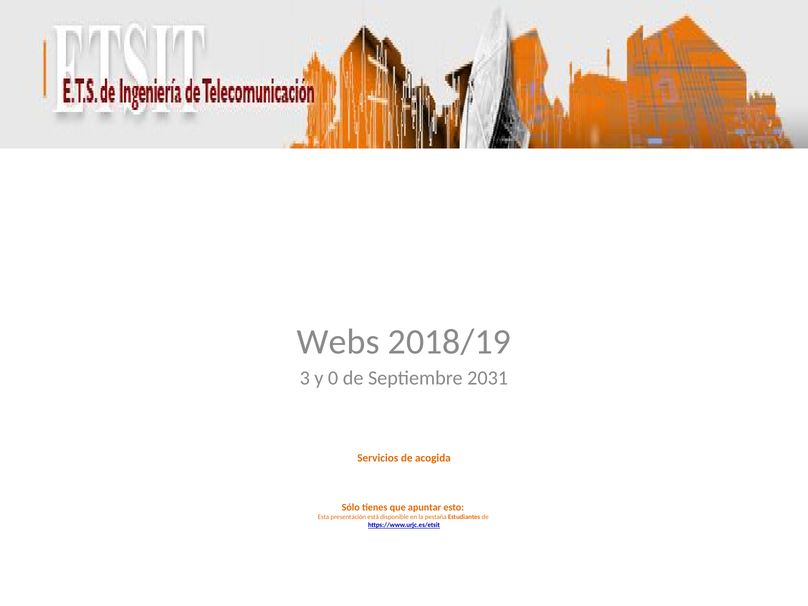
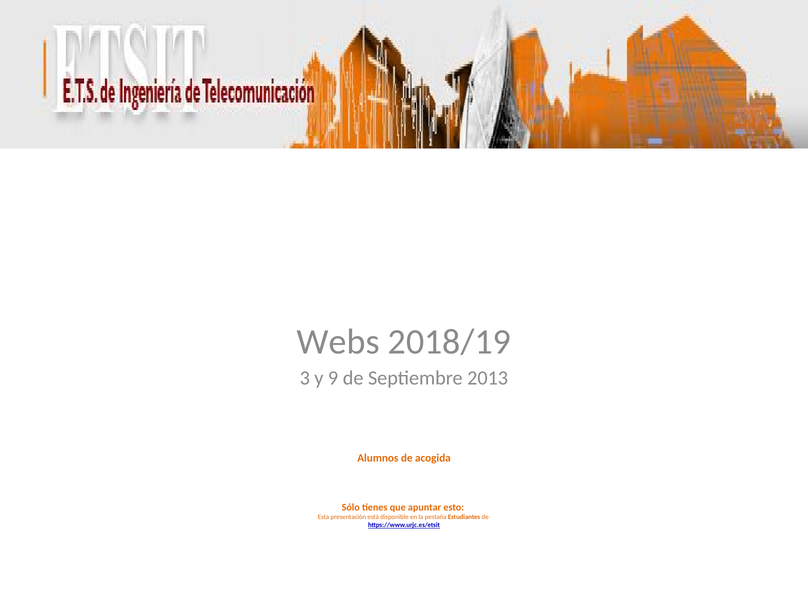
0: 0 -> 9 (333, 378)
2031: 2031 -> 2013 (488, 378)
Servicios: Servicios -> Alumnos (378, 458)
